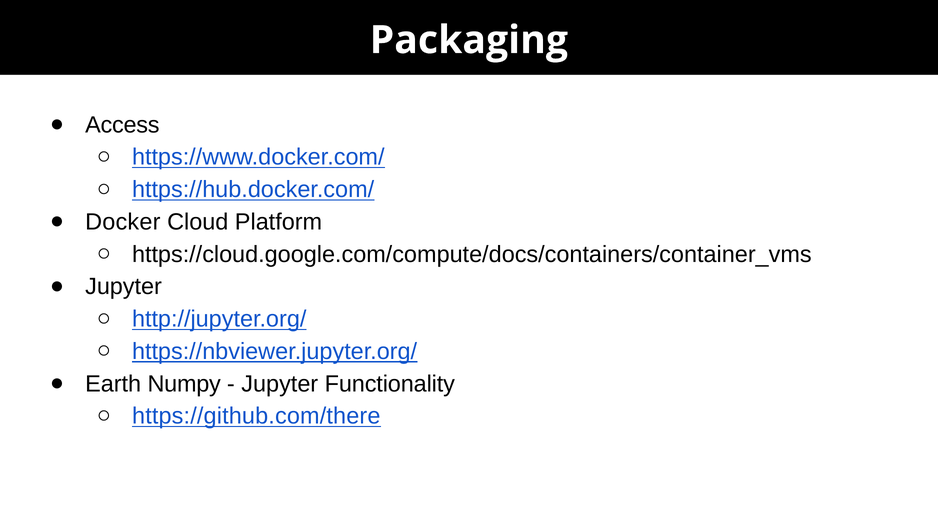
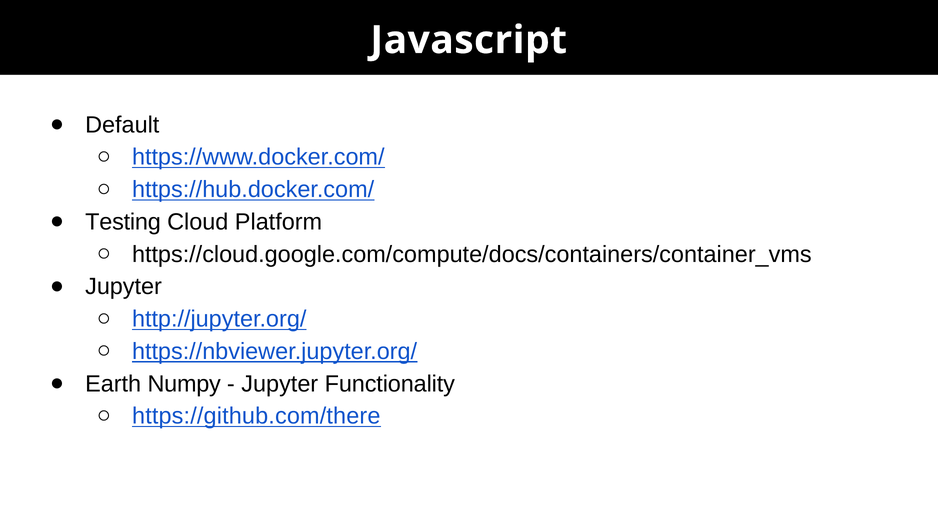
Packaging: Packaging -> Javascript (469, 40)
Access: Access -> Default (122, 125)
Docker: Docker -> Testing (123, 222)
